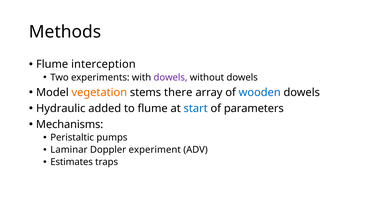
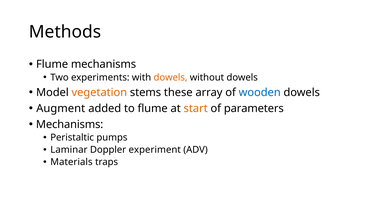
Flume interception: interception -> mechanisms (104, 64)
dowels colour: purple -> orange (171, 77)
there: there -> these (178, 92)
Hydraulic: Hydraulic -> Augment (61, 108)
start colour: blue -> orange (196, 108)
Estimates: Estimates -> Materials (71, 162)
